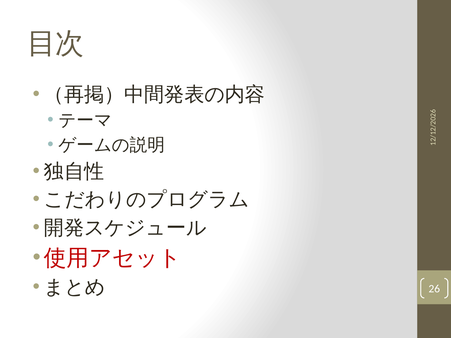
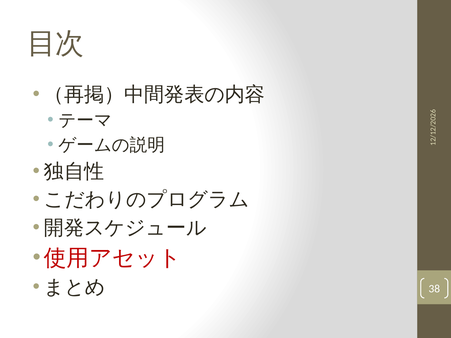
26: 26 -> 38 (434, 289)
